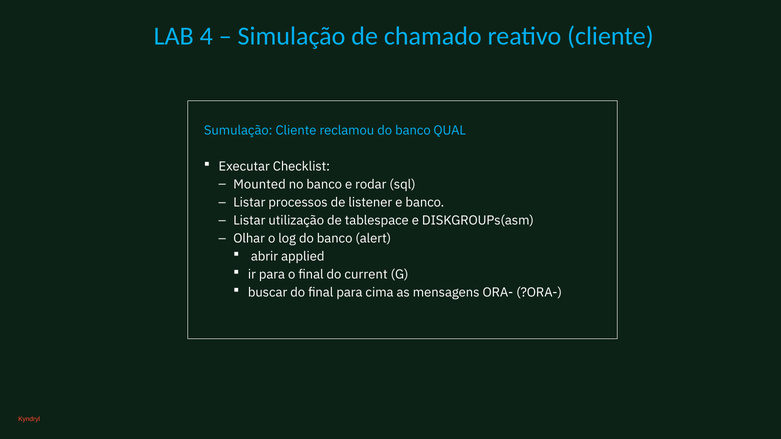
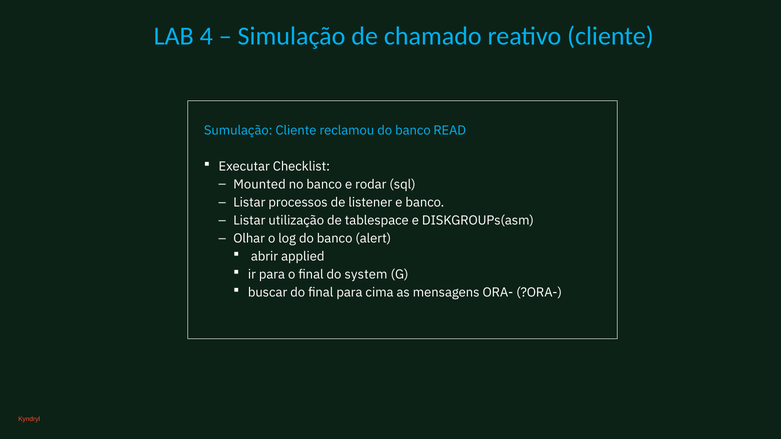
QUAL: QUAL -> READ (450, 130)
current: current -> system (366, 275)
